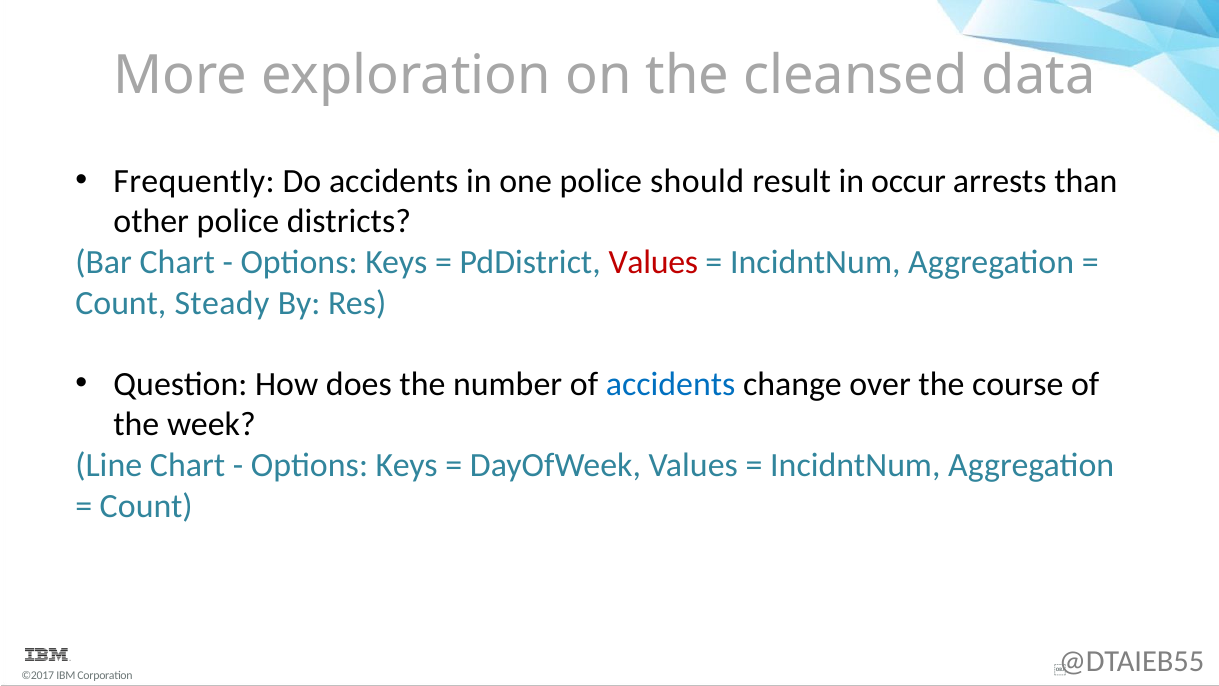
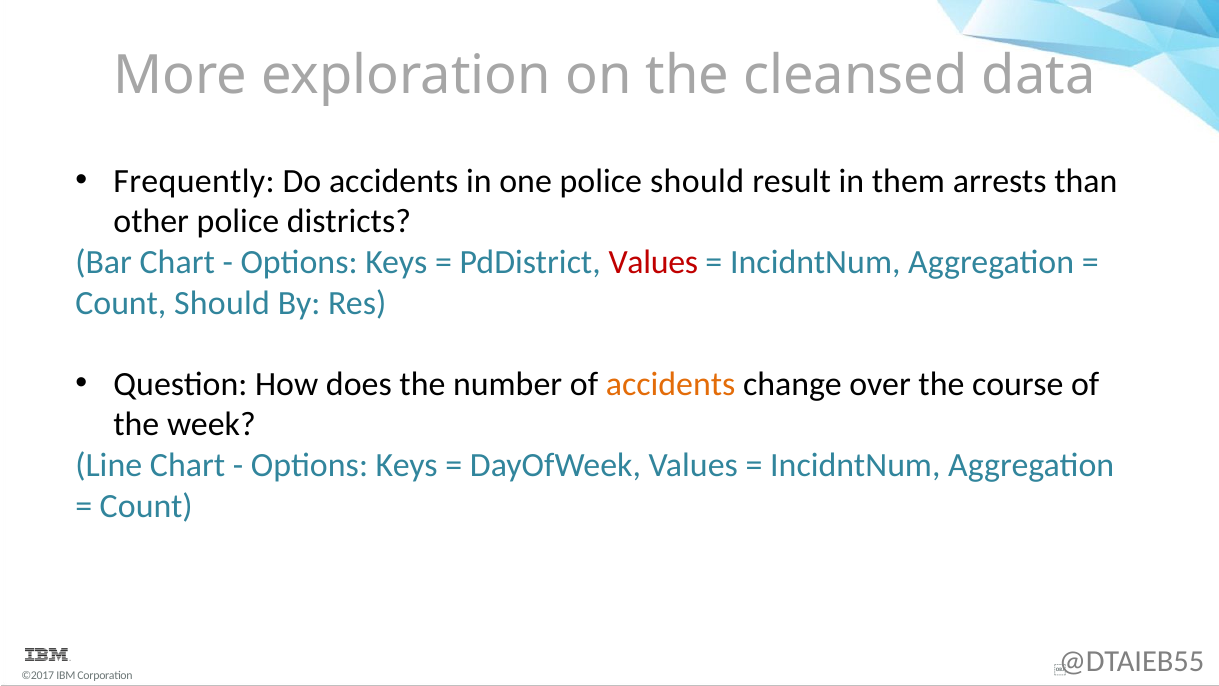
occur: occur -> them (908, 181)
Count Steady: Steady -> Should (222, 303)
accidents colour: blue -> orange (671, 384)
